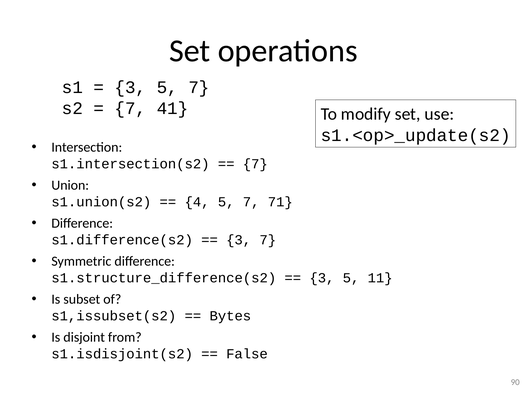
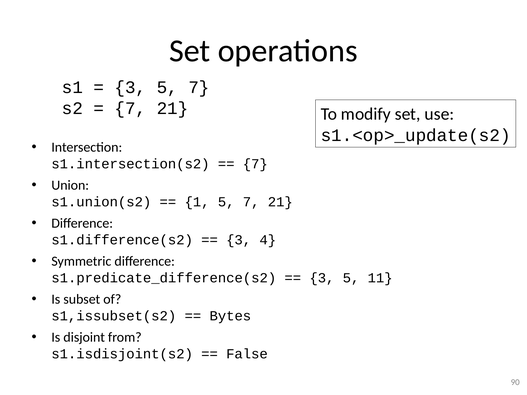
41: 41 -> 21 (173, 109)
4: 4 -> 1 (197, 202)
5 7 71: 71 -> 21 (280, 202)
3 7: 7 -> 4 (268, 240)
s1.structure_difference(s2: s1.structure_difference(s2 -> s1.predicate_difference(s2 (164, 278)
